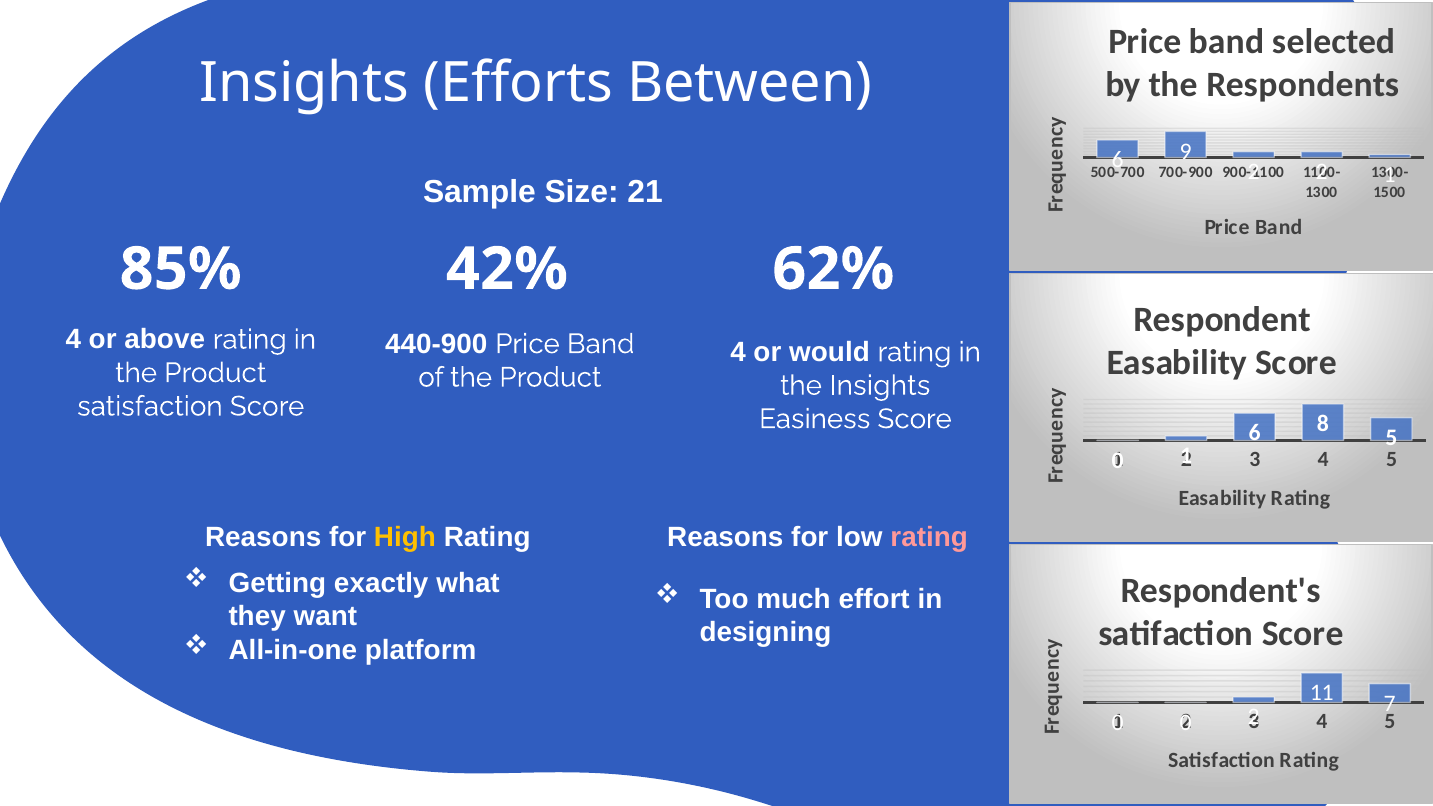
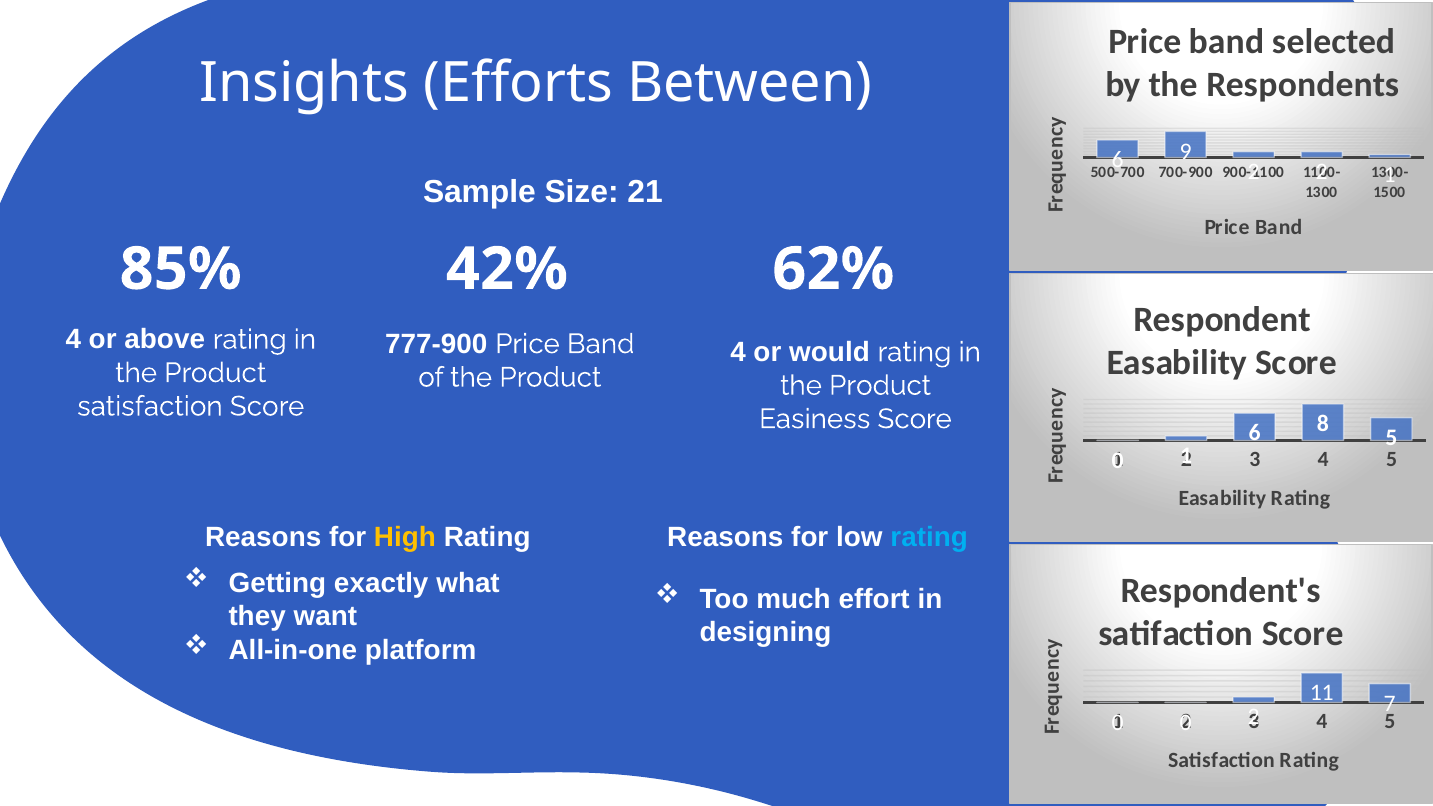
440-900: 440-900 -> 777-900 (436, 344)
Insights: Insights -> Product (880, 386)
rating colour: pink -> light blue (929, 537)
